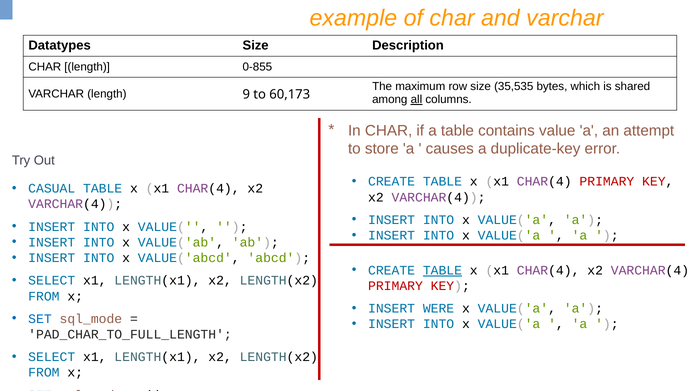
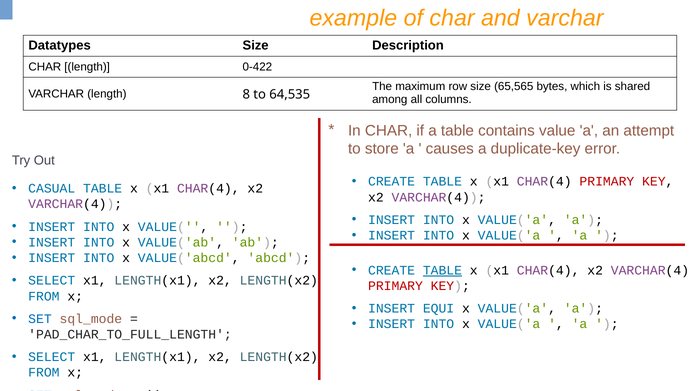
0-855: 0-855 -> 0-422 (257, 67)
35,535: 35,535 -> 65,565 (514, 87)
9: 9 -> 8 (246, 95)
60,173: 60,173 -> 64,535 (290, 95)
all underline: present -> none (416, 100)
WERE: WERE -> EQUI (439, 309)
